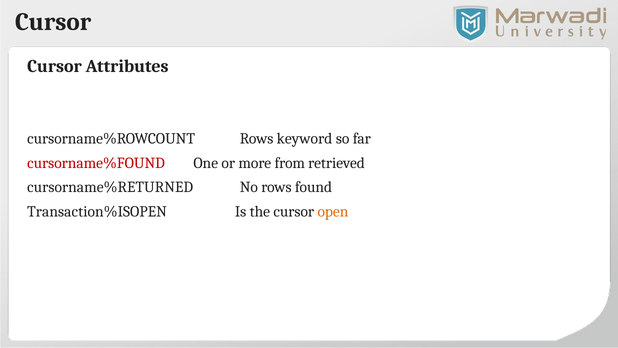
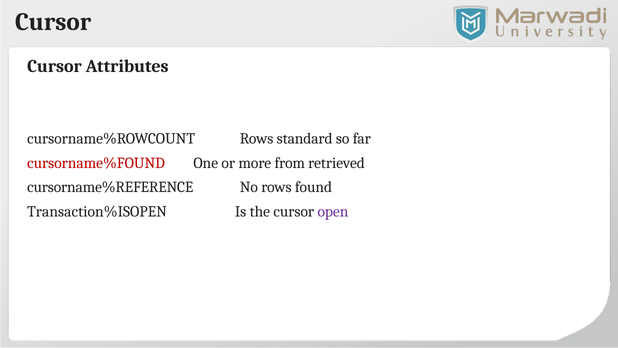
keyword: keyword -> standard (305, 138)
cursorname%RETURNED: cursorname%RETURNED -> cursorname%REFERENCE (110, 187)
open colour: orange -> purple (333, 212)
